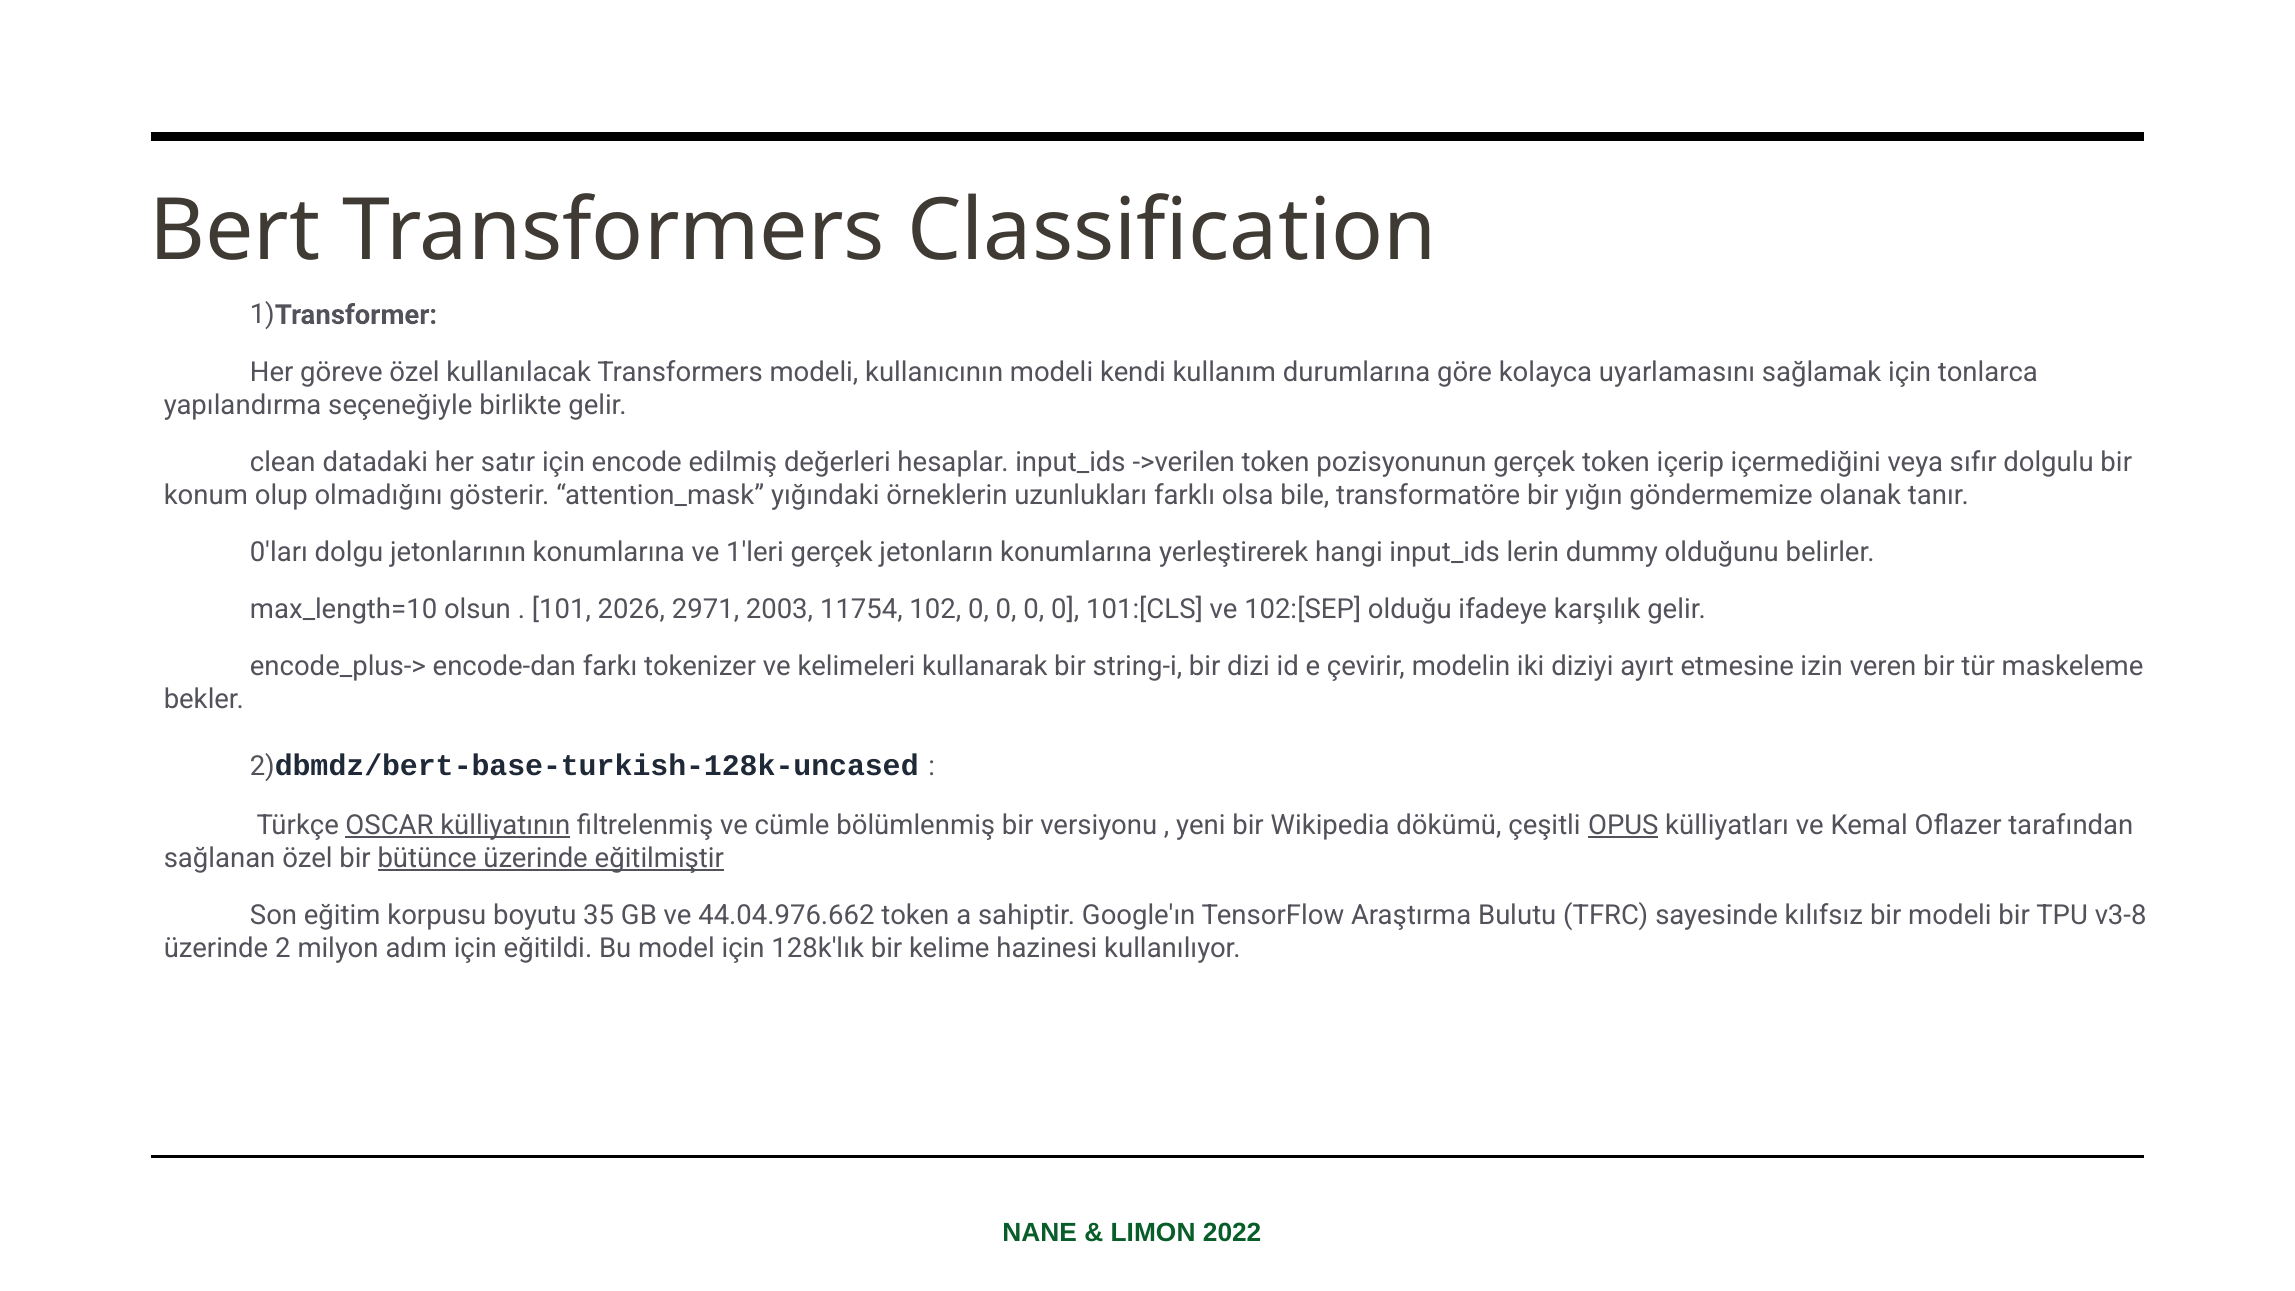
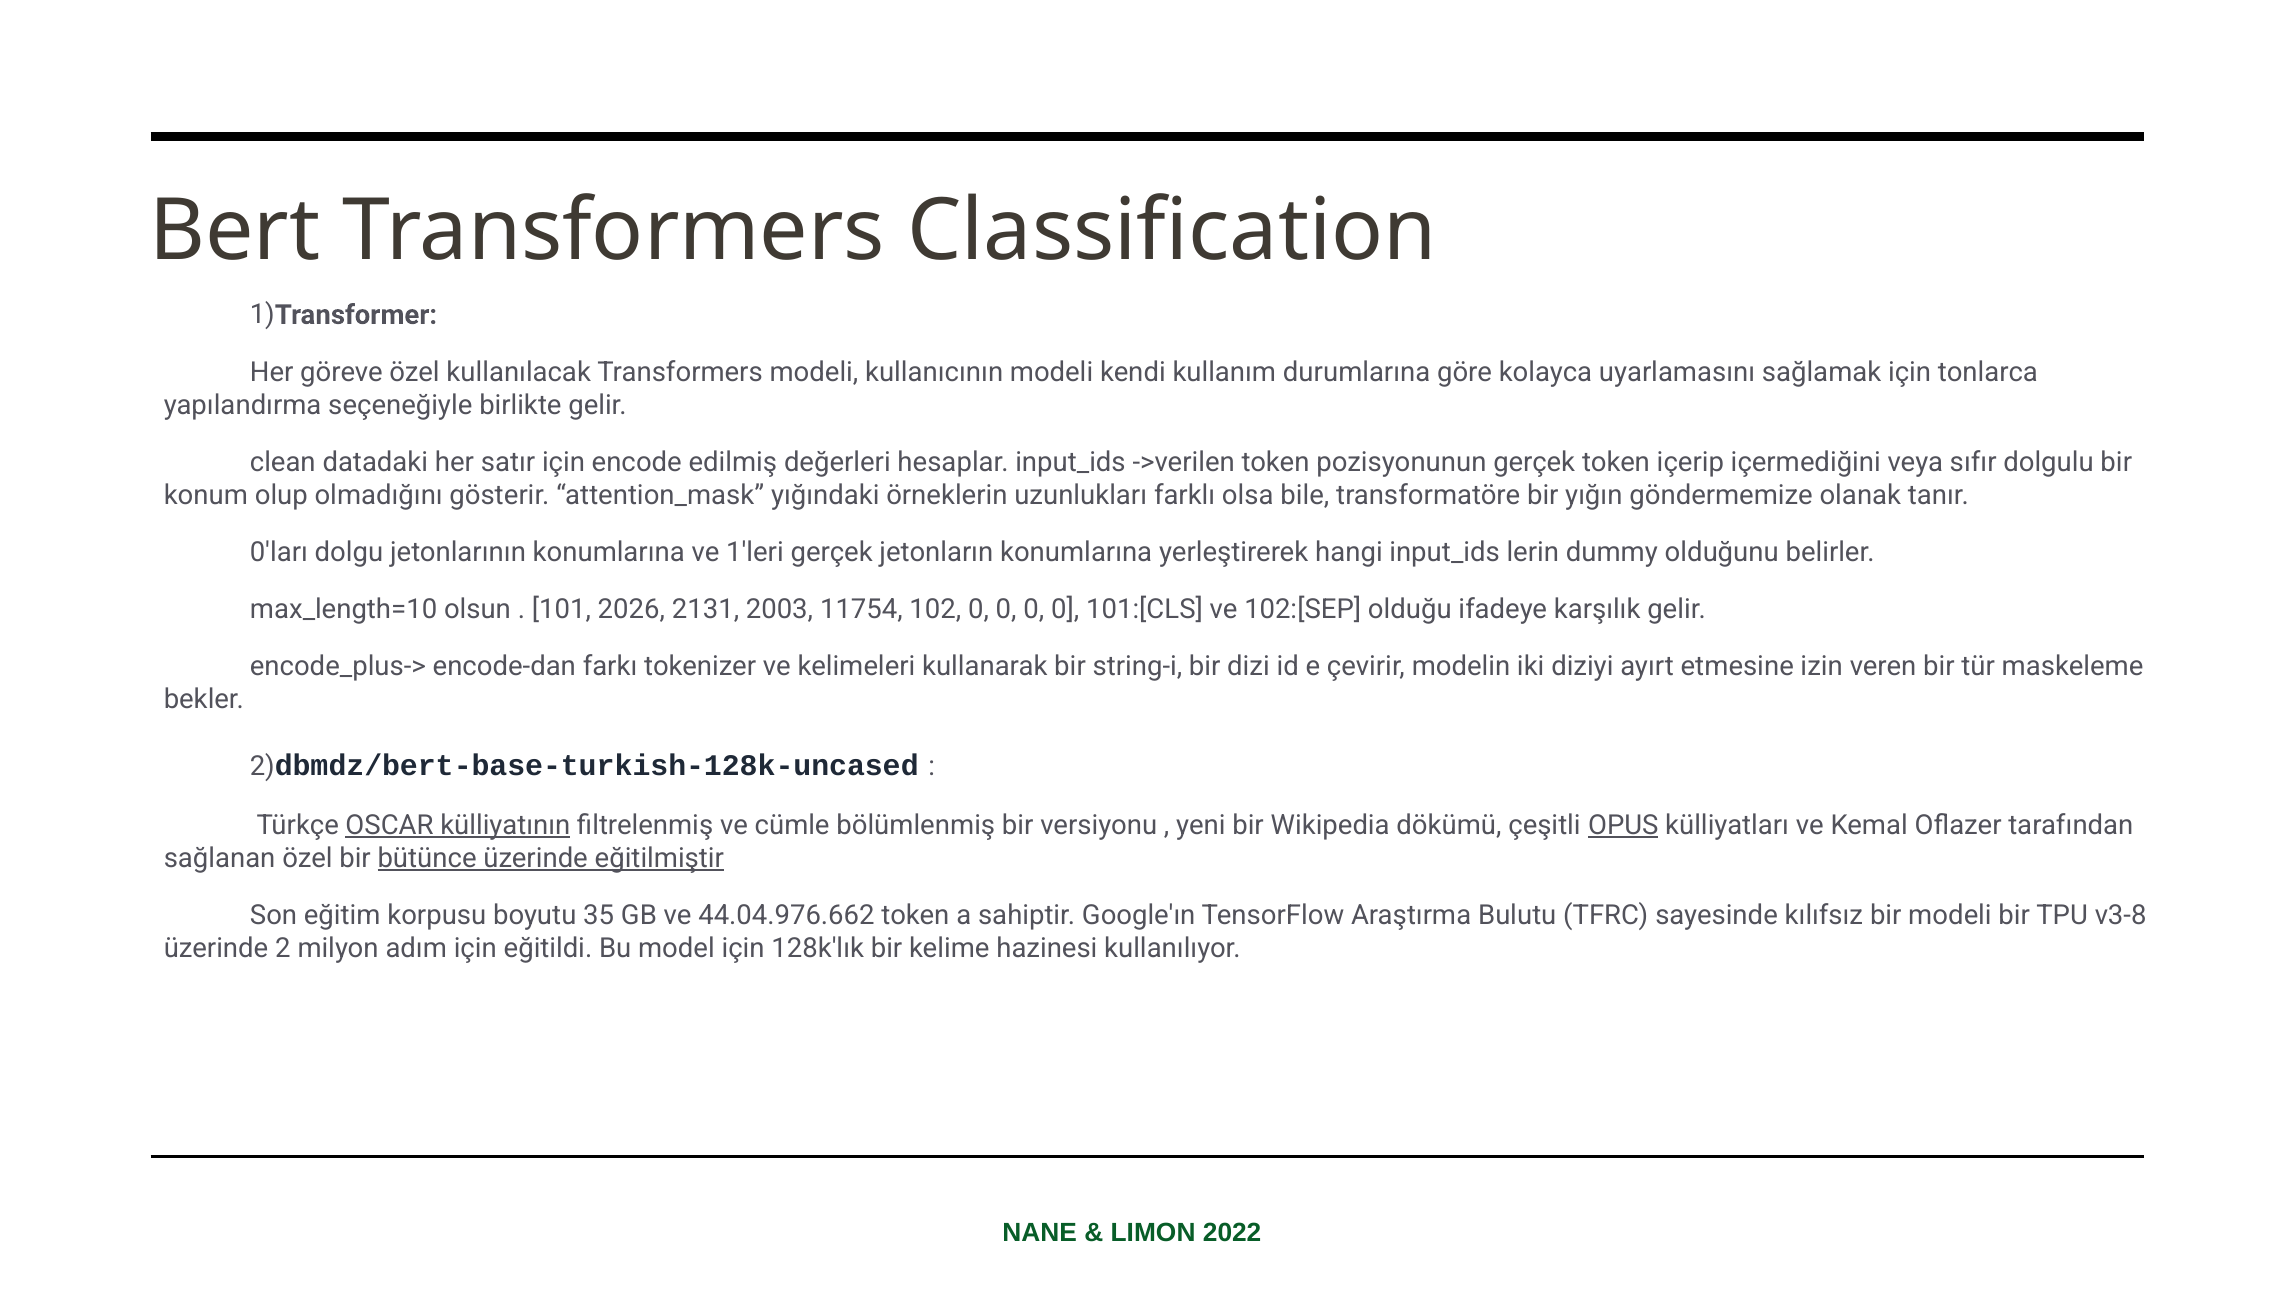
2971: 2971 -> 2131 (706, 609)
